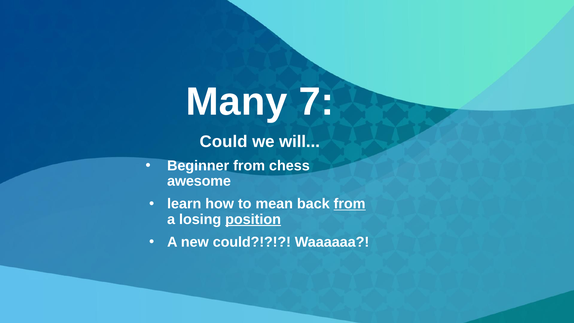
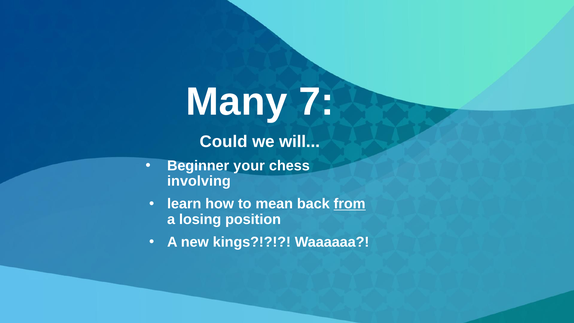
Beginner from: from -> your (249, 166)
awesome: awesome -> involving (199, 181)
position underline: present -> none (253, 219)
new could: could -> kings (252, 242)
